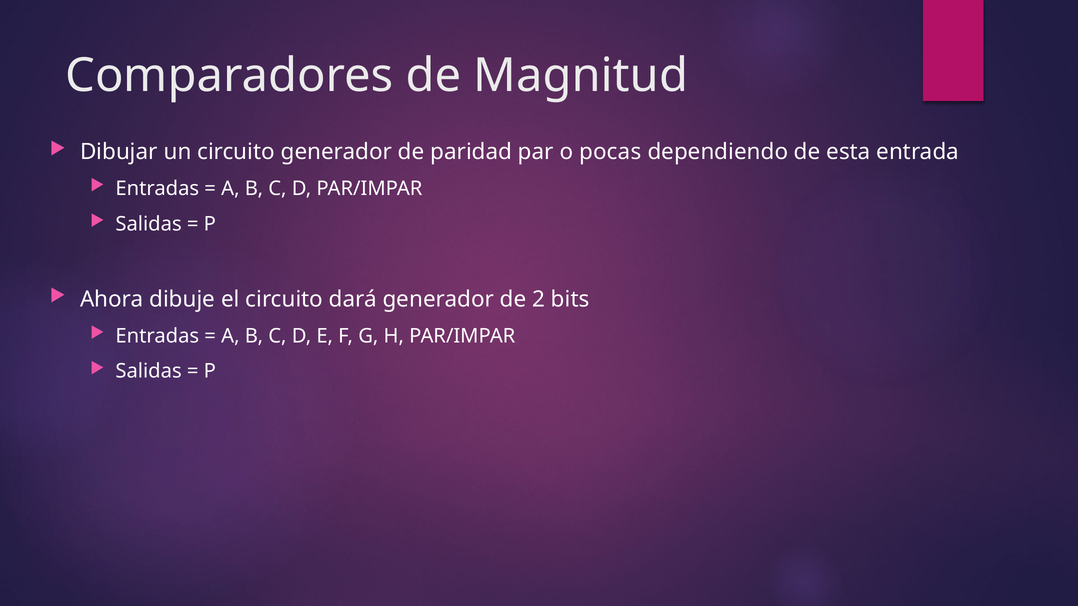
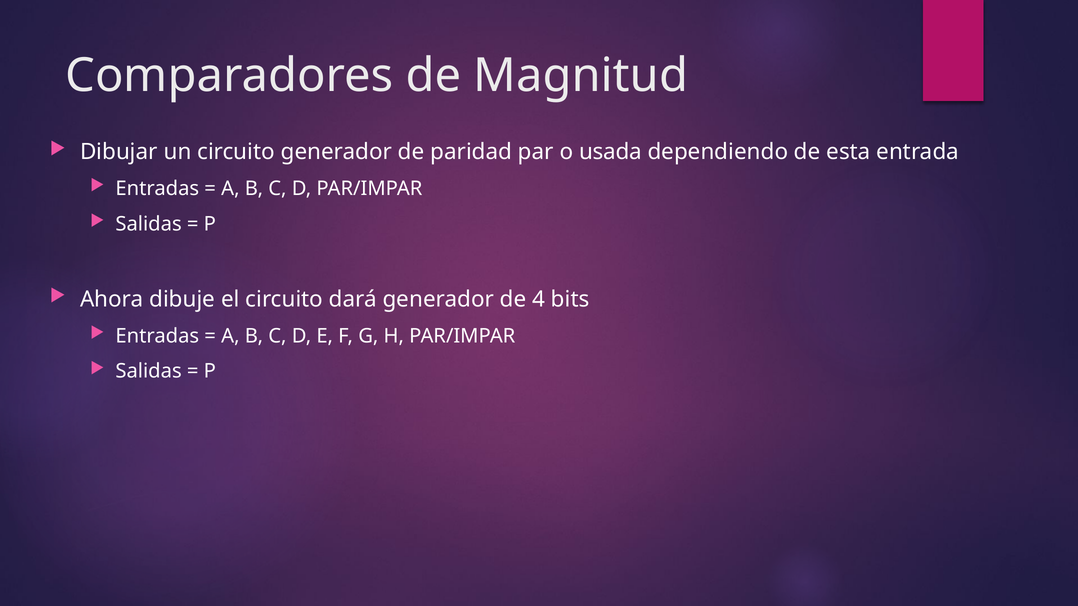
pocas: pocas -> usada (610, 152)
2: 2 -> 4 (539, 299)
